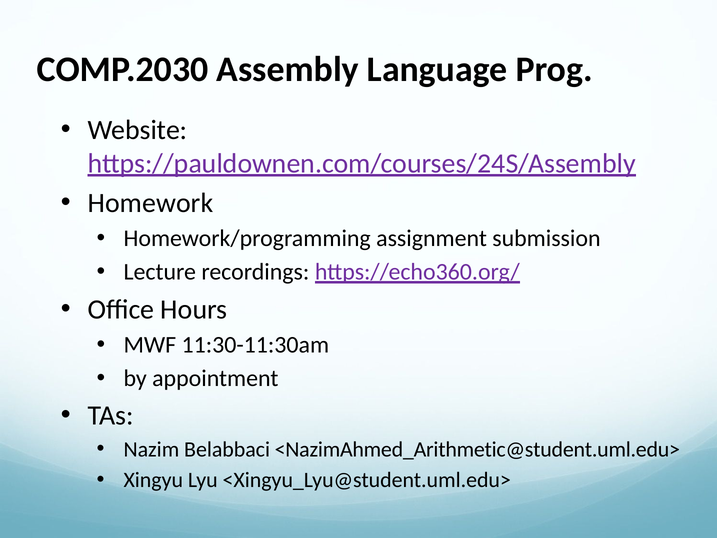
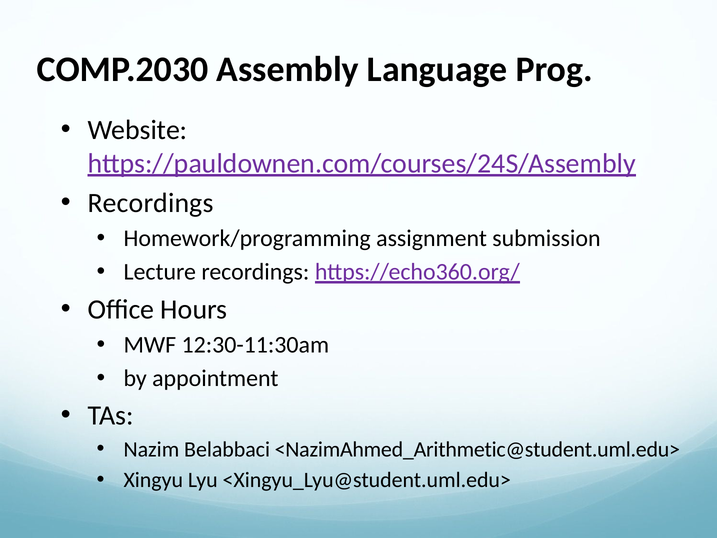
Homework: Homework -> Recordings (151, 203)
11:30-11:30am: 11:30-11:30am -> 12:30-11:30am (255, 345)
